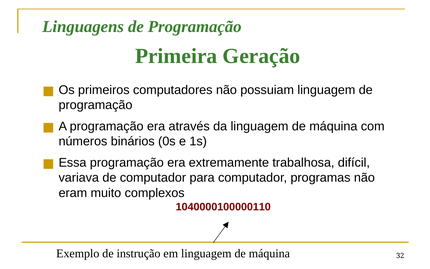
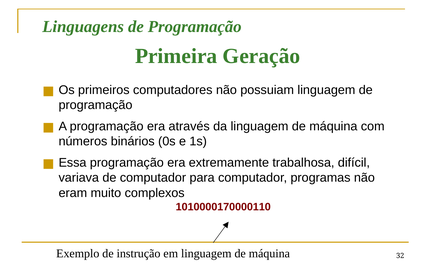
1040000100000110: 1040000100000110 -> 1010000170000110 (223, 207)
